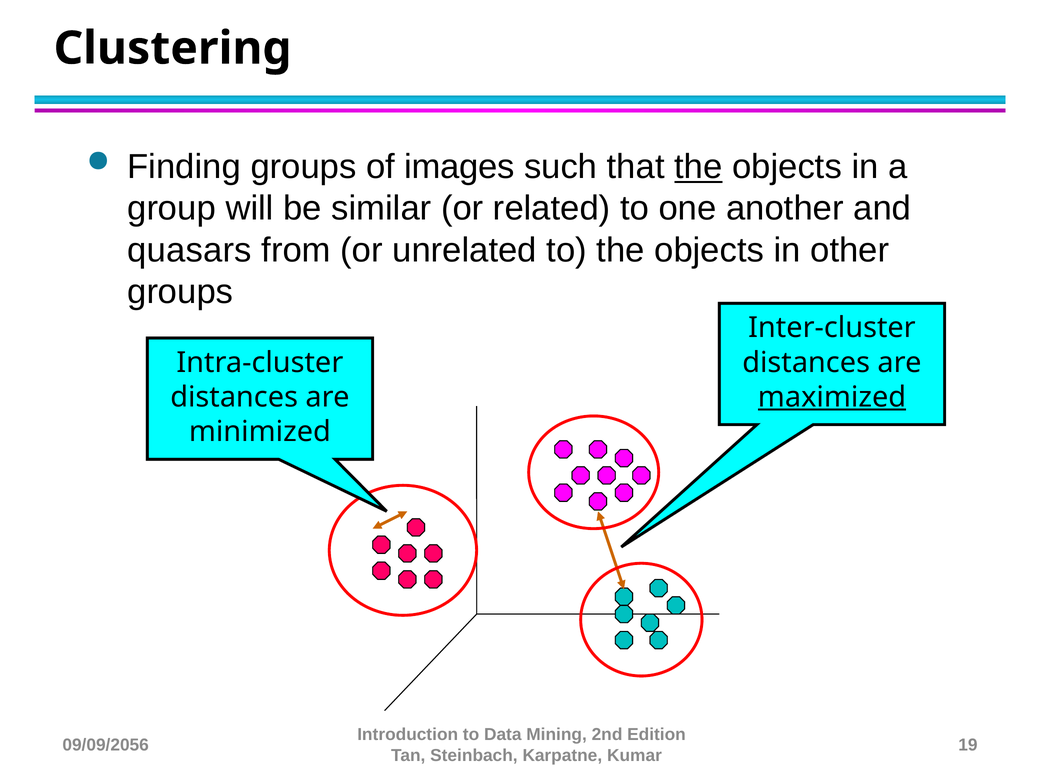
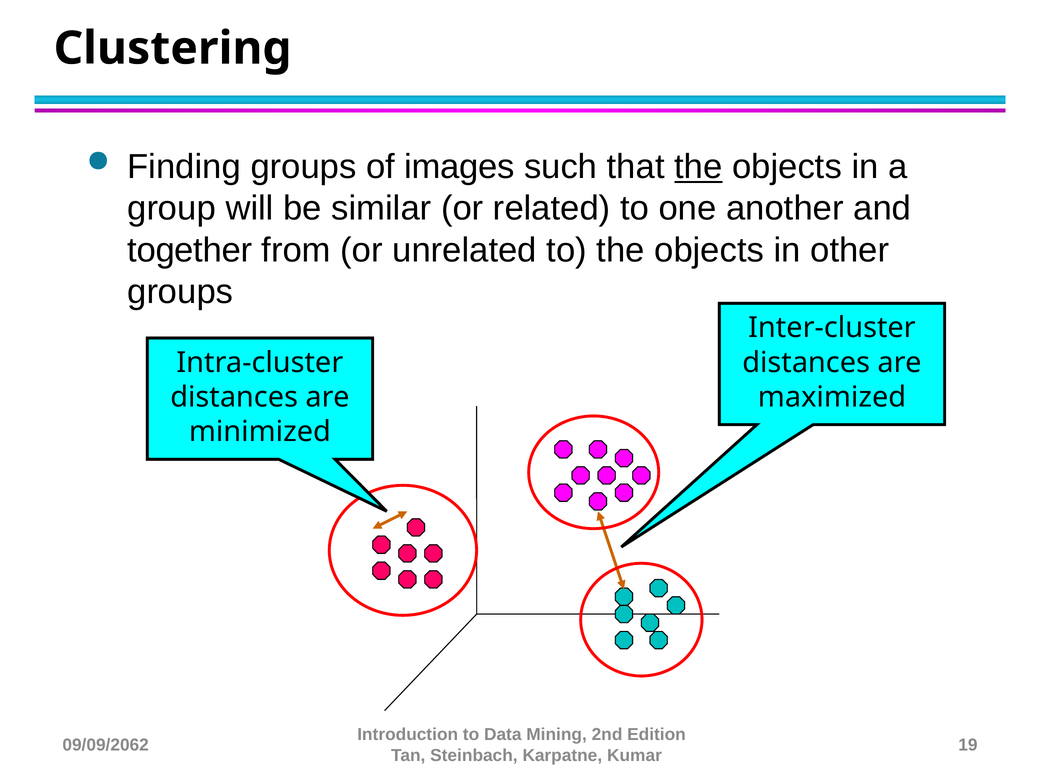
quasars: quasars -> together (190, 250)
maximized underline: present -> none (832, 397)
09/09/2056: 09/09/2056 -> 09/09/2062 (106, 745)
